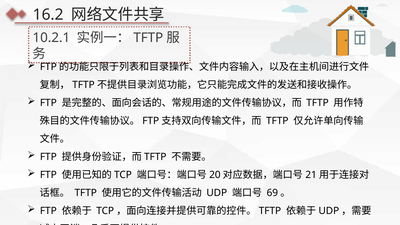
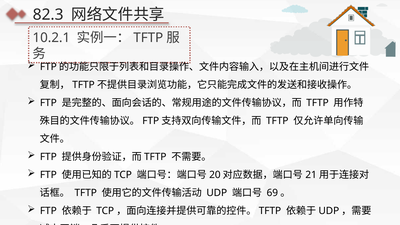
16.2: 16.2 -> 82.3 (48, 15)
